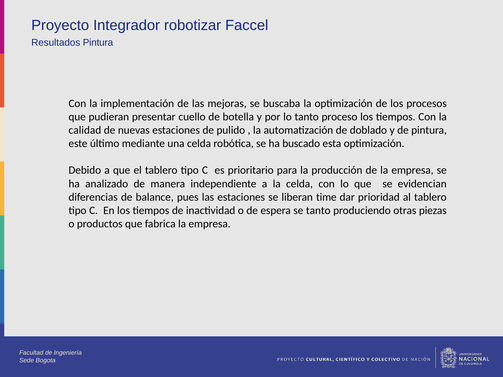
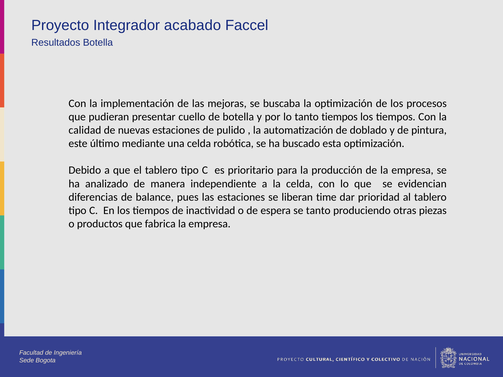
robotizar: robotizar -> acabado (193, 25)
Resultados Pintura: Pintura -> Botella (98, 43)
tanto proceso: proceso -> tiempos (340, 117)
